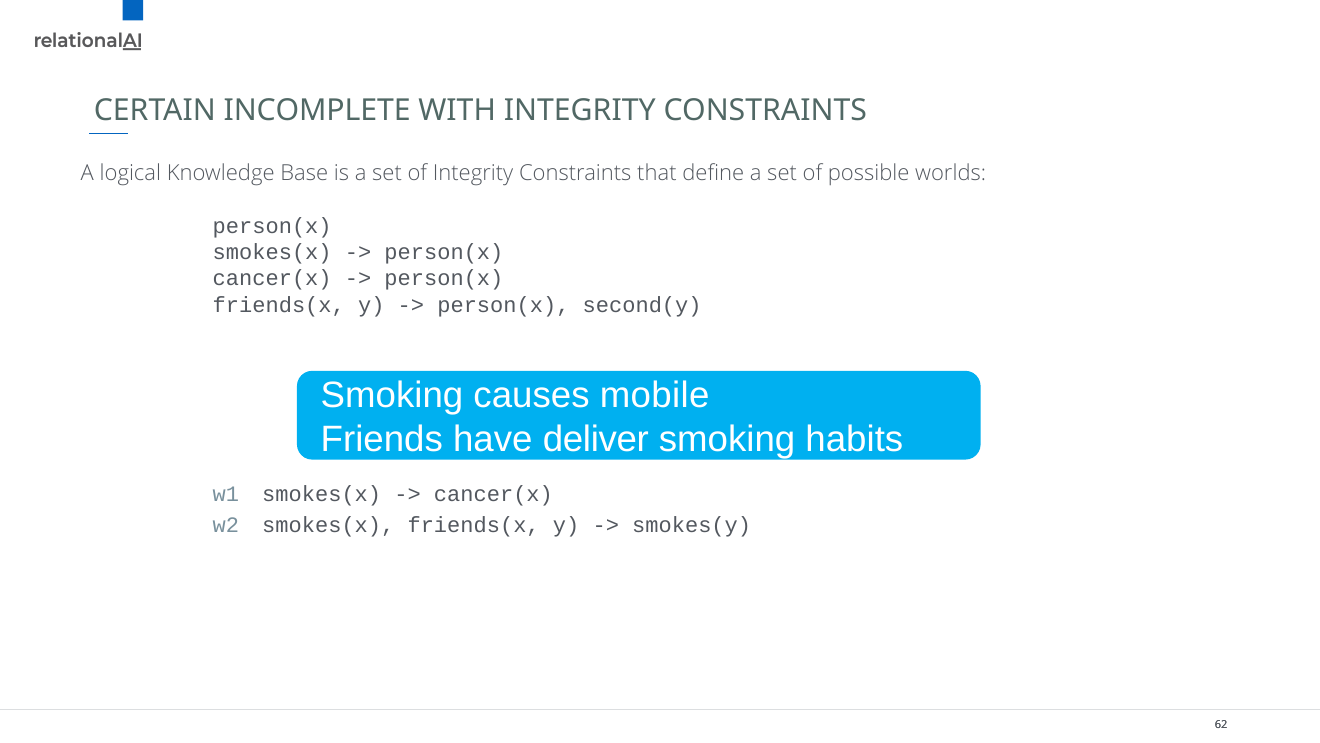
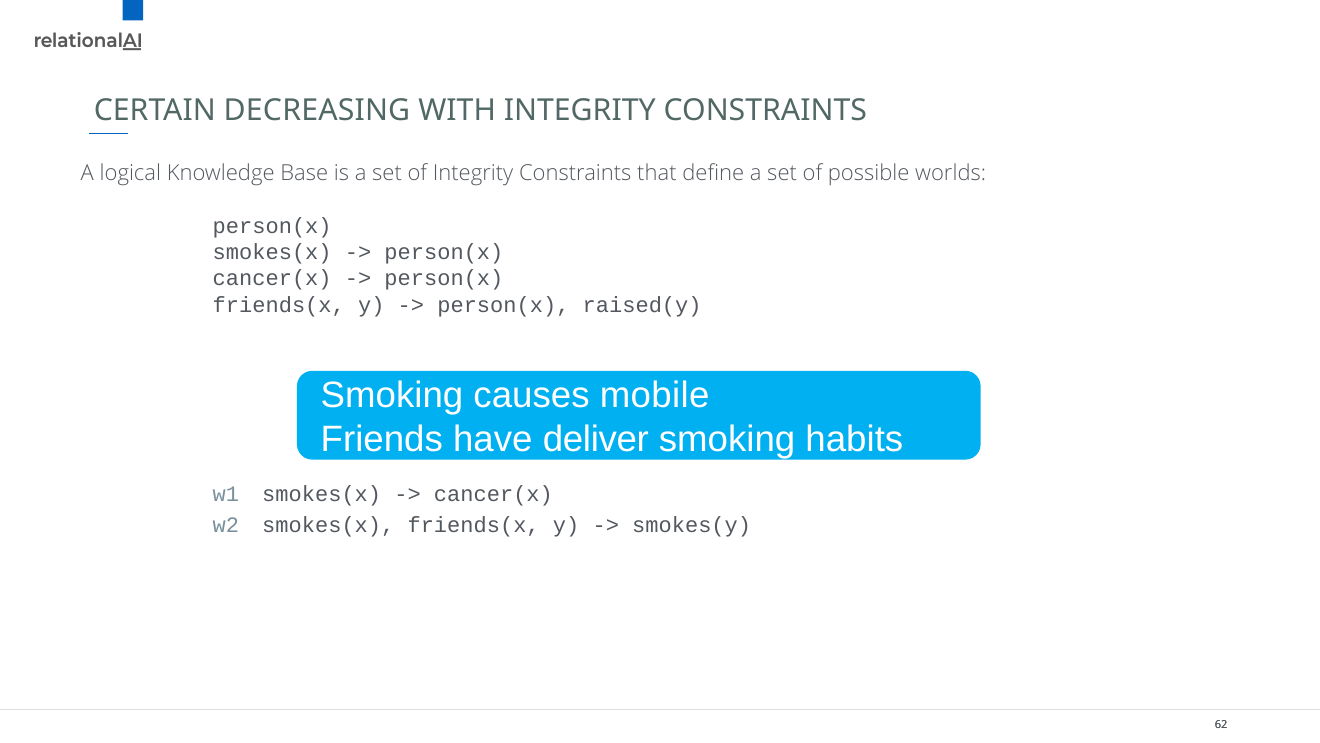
INCOMPLETE: INCOMPLETE -> DECREASING (317, 110)
second(y: second(y -> raised(y (642, 305)
